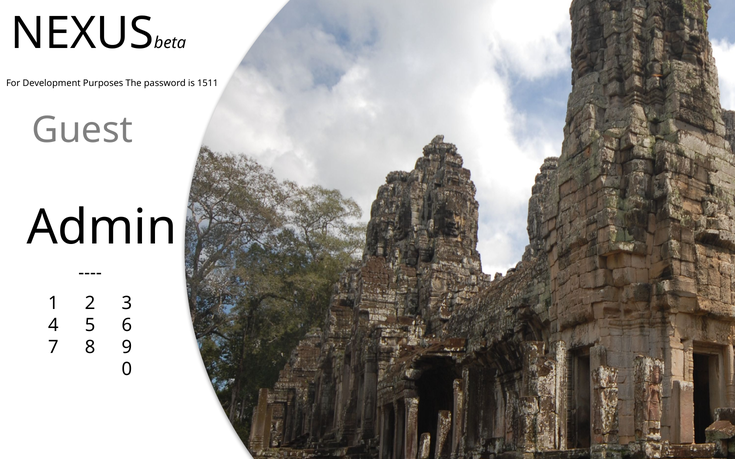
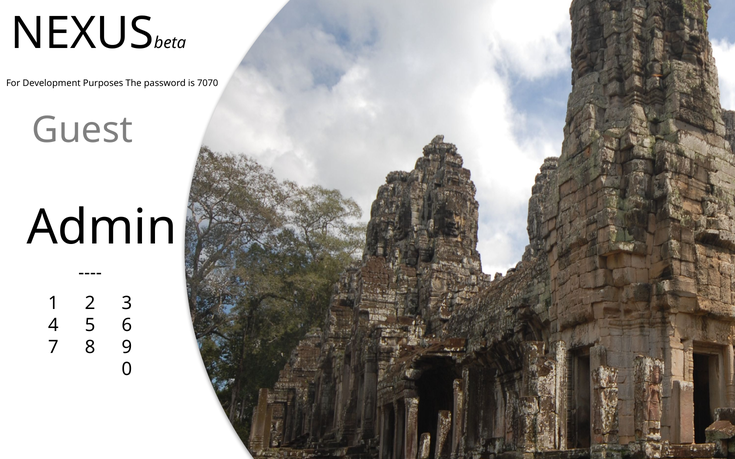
1511: 1511 -> 7070 (208, 83)
